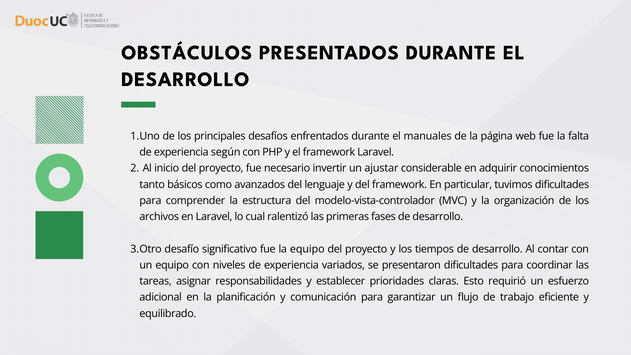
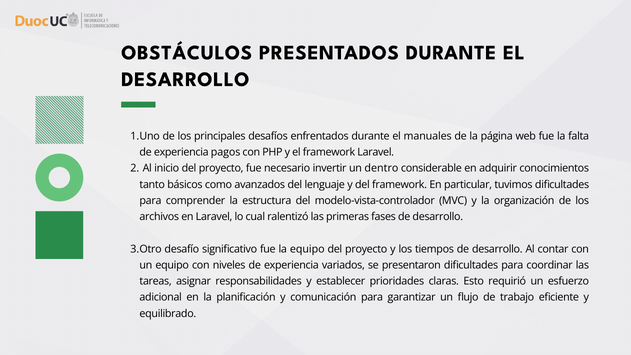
según: según -> pagos (226, 152)
ajustar: ajustar -> dentro (381, 168)
